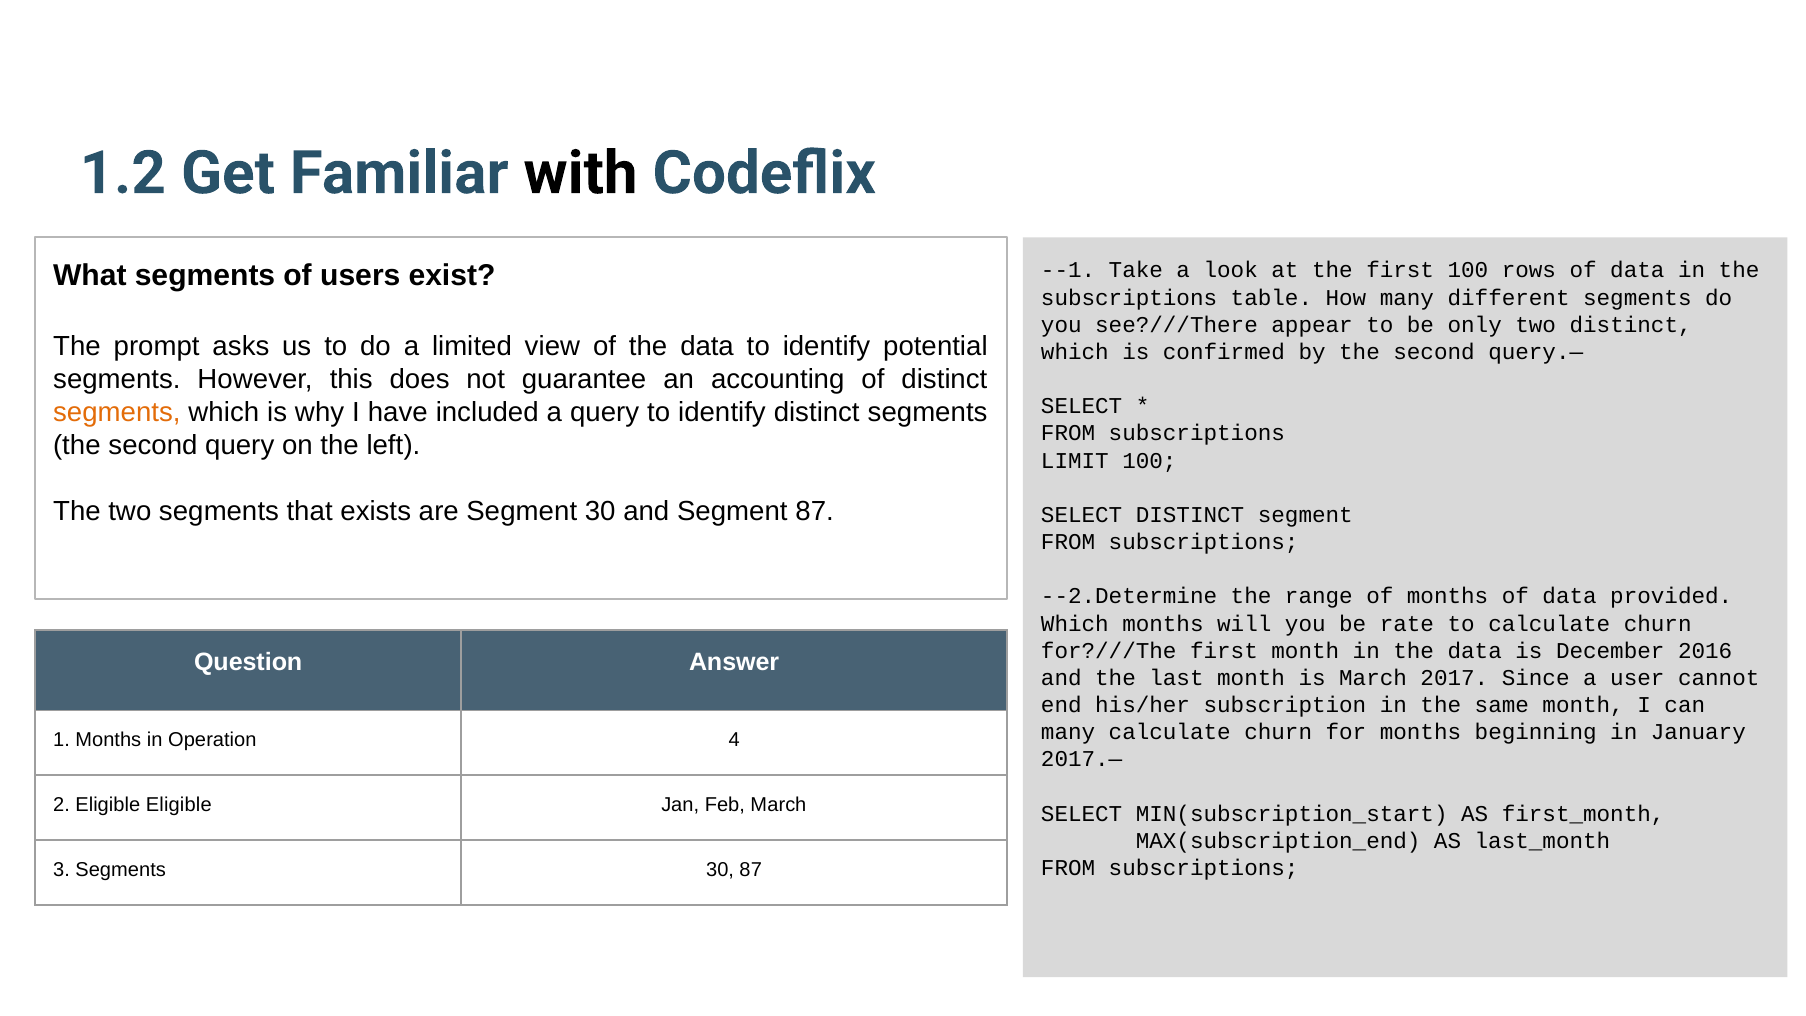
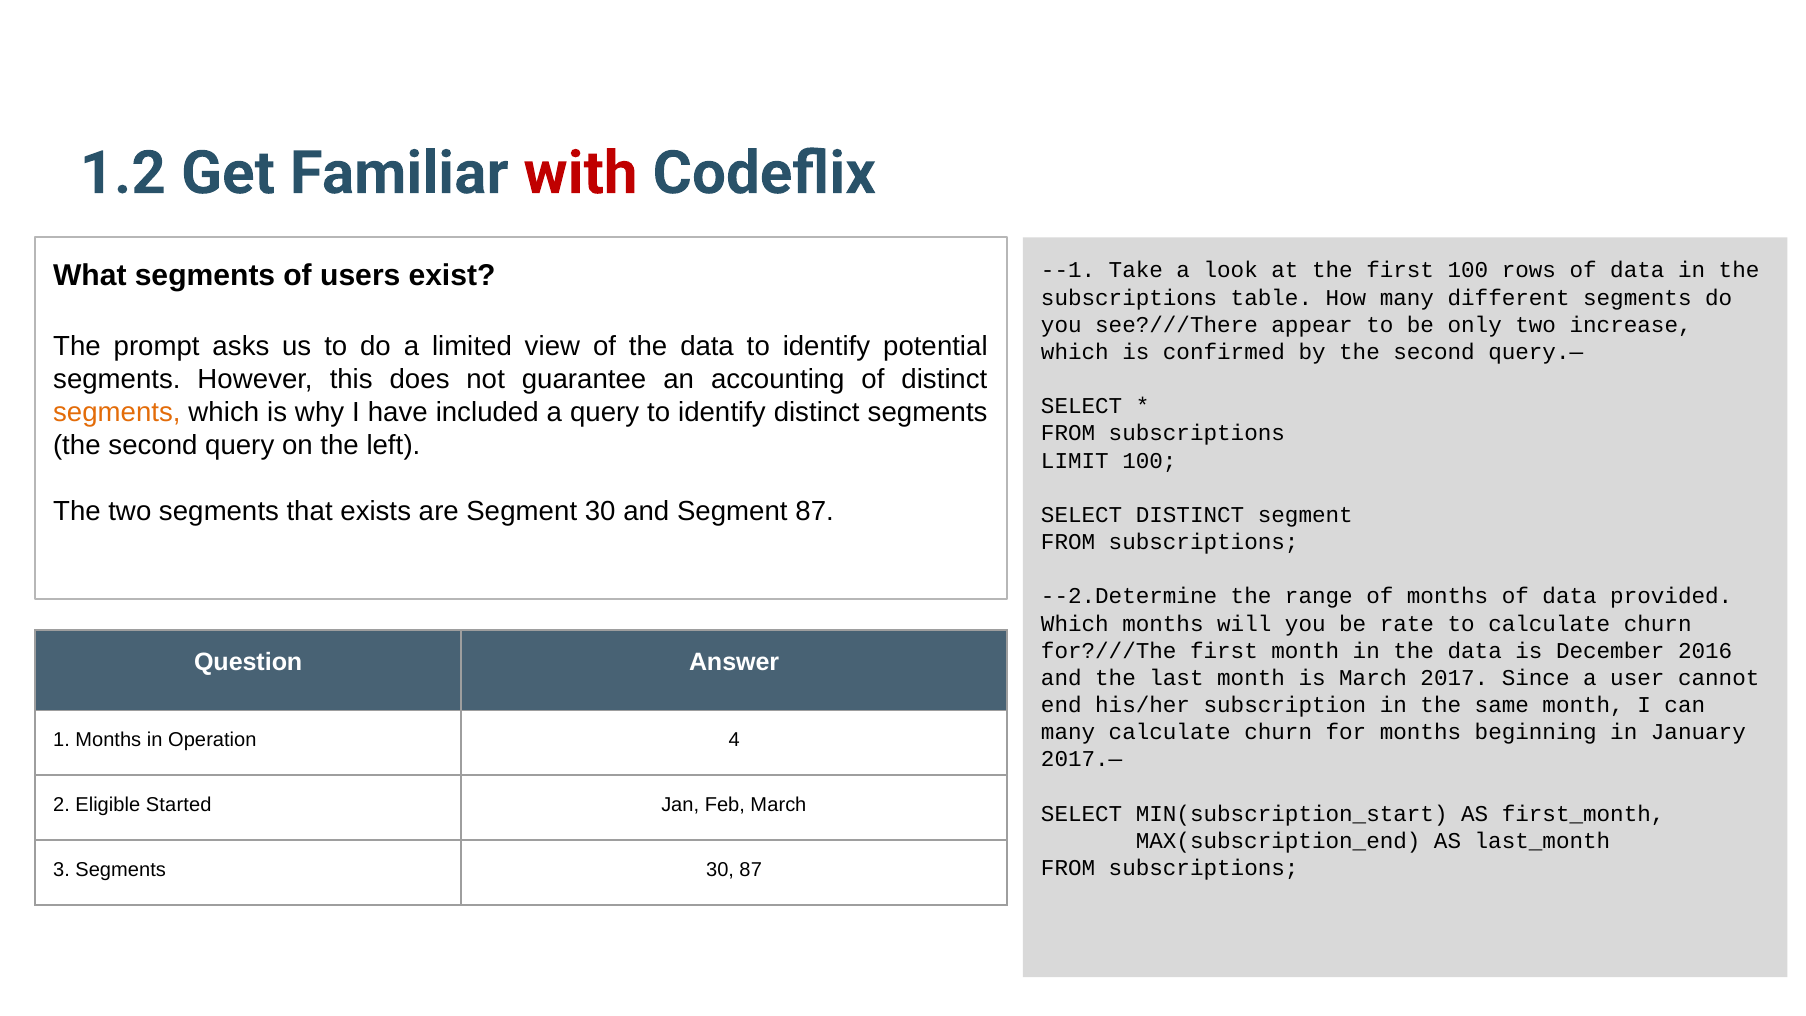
with colour: black -> red (581, 173)
two distinct: distinct -> increase (1631, 325)
Eligible Eligible: Eligible -> Started (179, 805)
